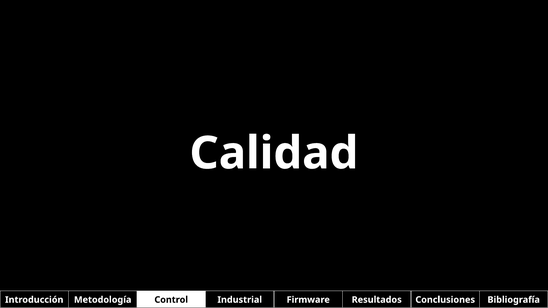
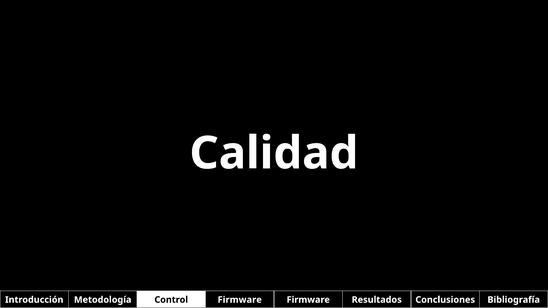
Control Industrial: Industrial -> Firmware (240, 300)
